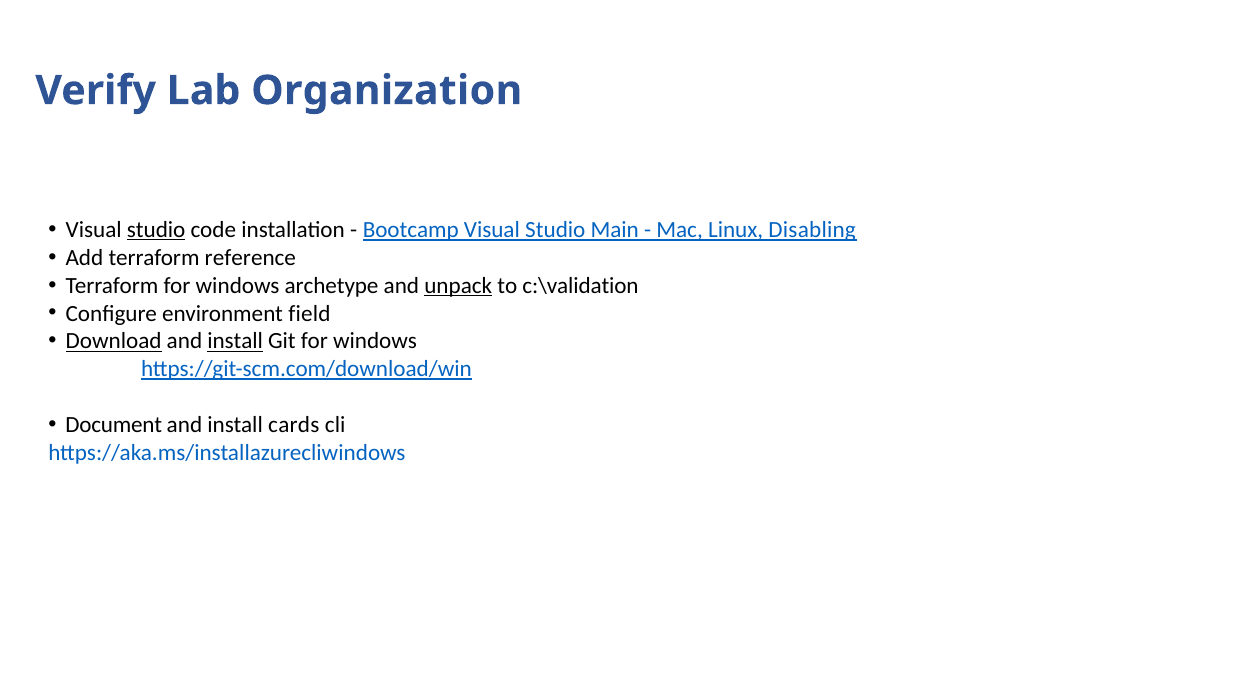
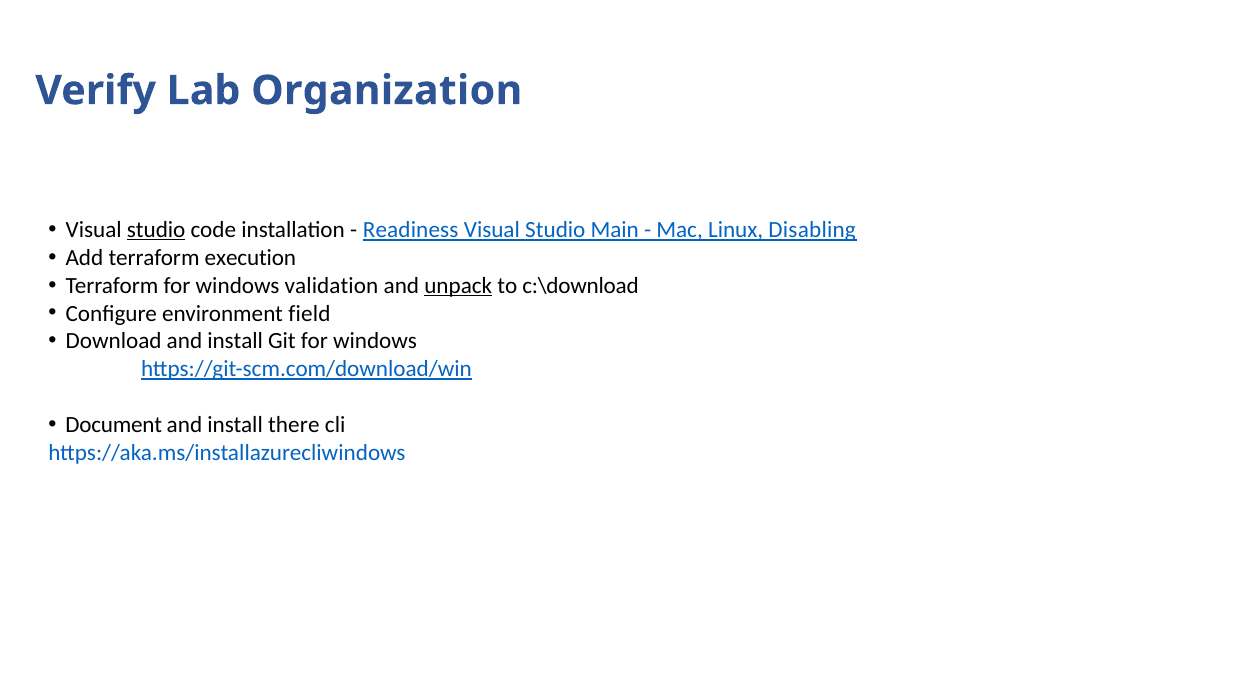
Bootcamp: Bootcamp -> Readiness (411, 230)
reference: reference -> execution (250, 258)
archetype: archetype -> validation (331, 286)
c:\validation: c:\validation -> c:\download (581, 286)
Download underline: present -> none (114, 341)
install underline: present -> none (235, 341)
cards: cards -> there (294, 425)
